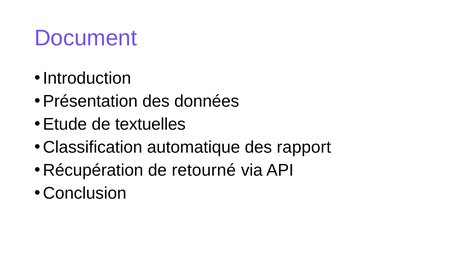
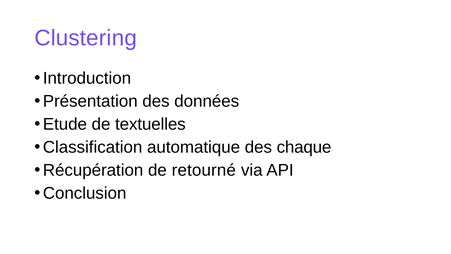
Document: Document -> Clustering (86, 38)
rapport: rapport -> chaque (304, 147)
